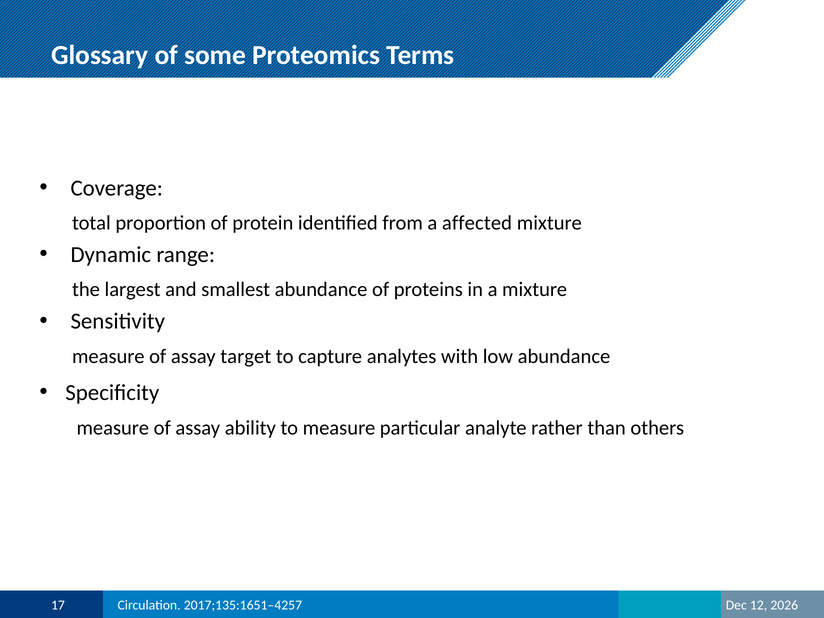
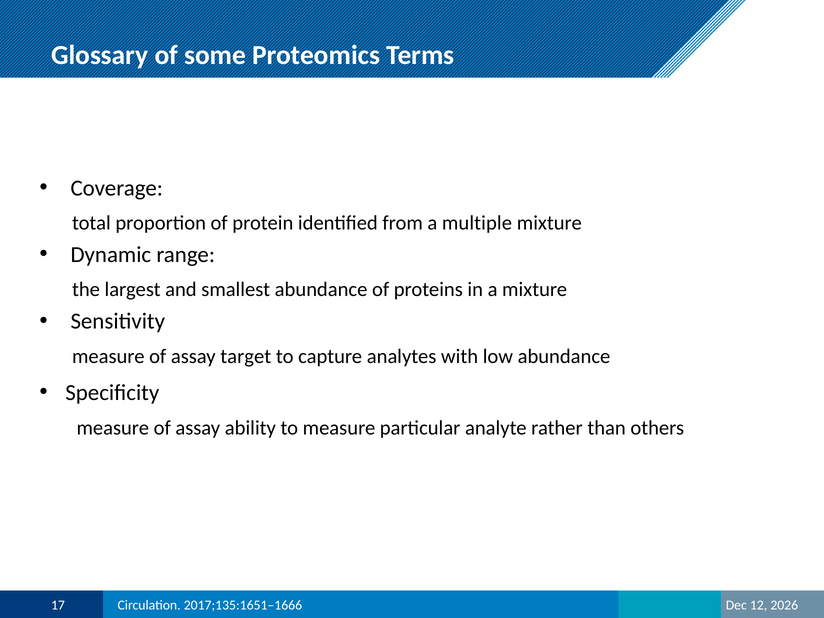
affected: affected -> multiple (477, 223)
2017;135:1651–4257: 2017;135:1651–4257 -> 2017;135:1651–1666 (243, 605)
